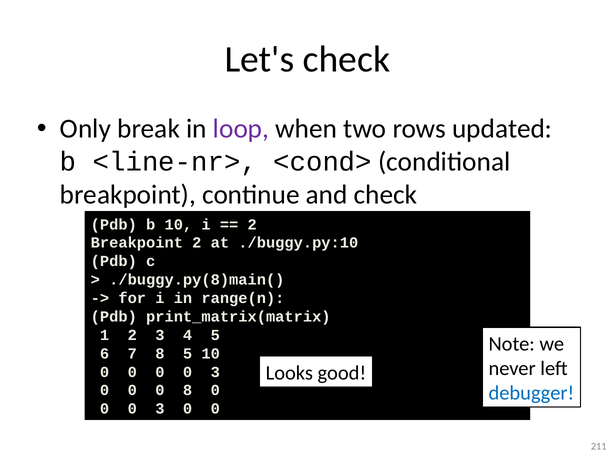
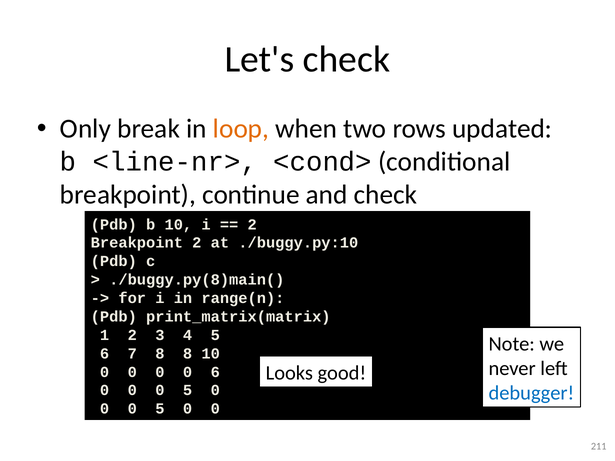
loop colour: purple -> orange (241, 129)
8 5: 5 -> 8 (188, 354)
3: 3 -> 6 (215, 372)
8: 8 -> 5 (188, 391)
3: 3 -> 5 (160, 409)
